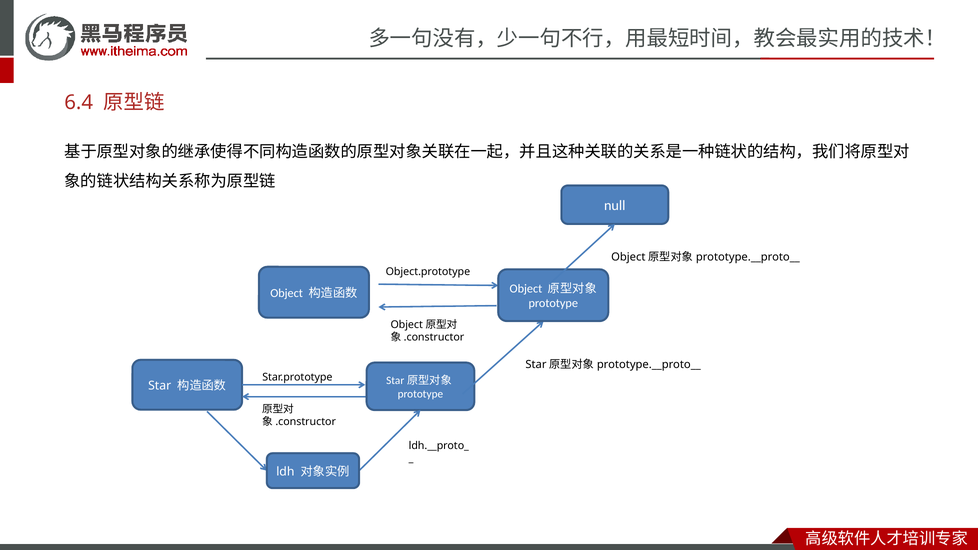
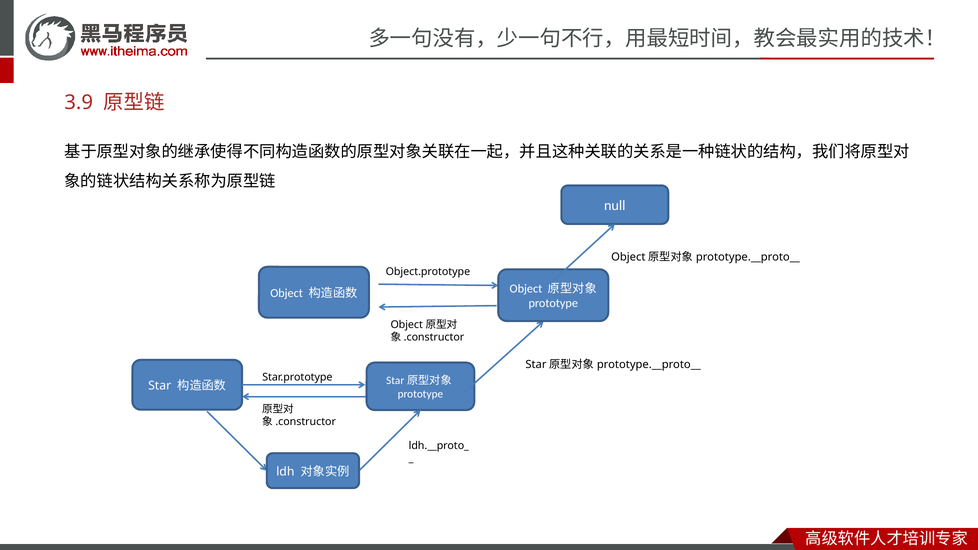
6.4: 6.4 -> 3.9 (79, 103)
